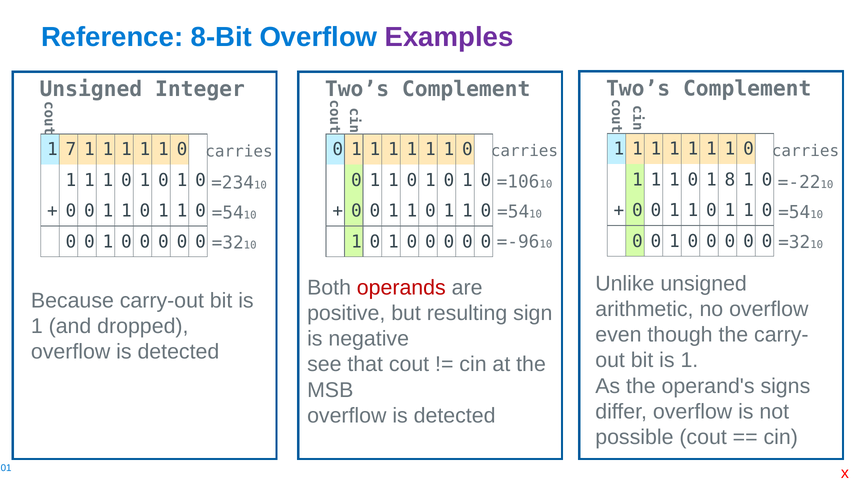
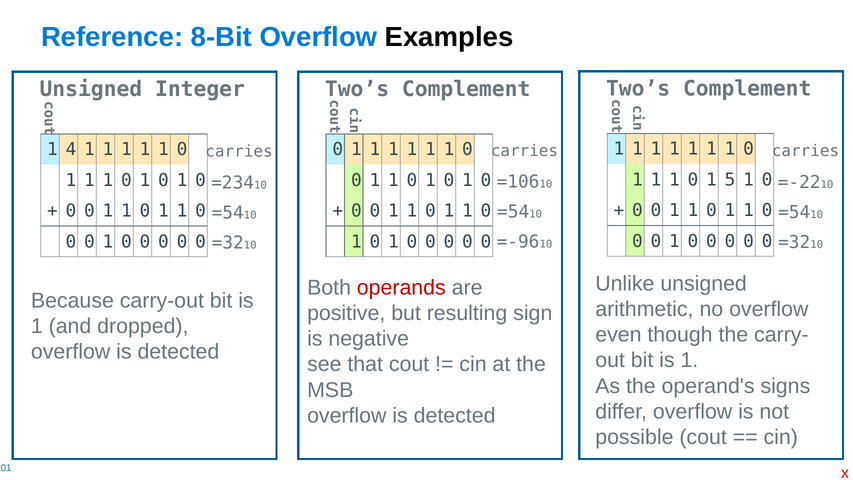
Examples colour: purple -> black (449, 37)
7: 7 -> 4 (71, 150)
8: 8 -> 5 (730, 180)
